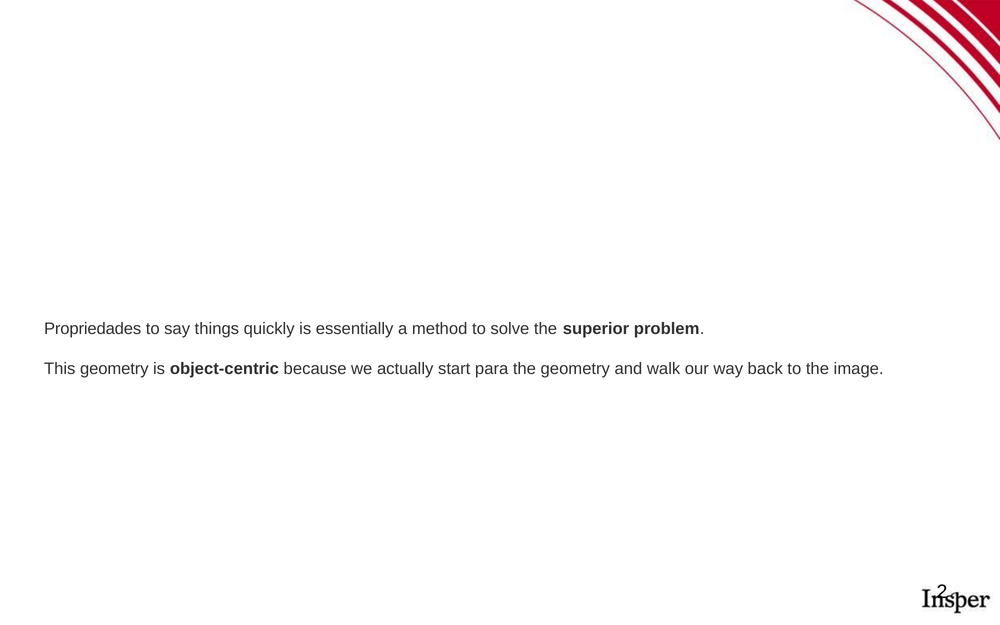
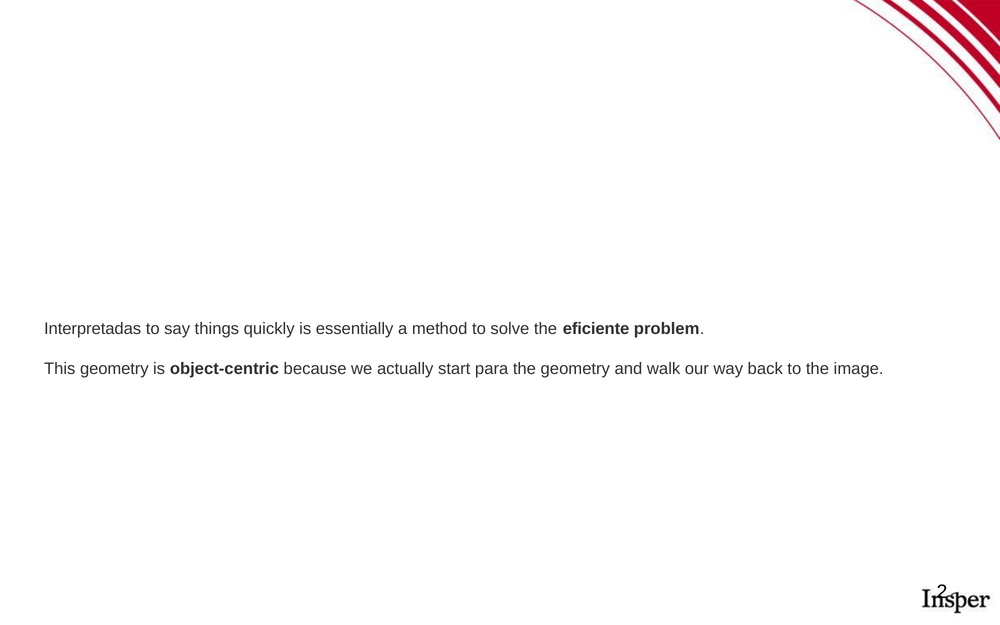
Propriedades: Propriedades -> Interpretadas (93, 329)
superior: superior -> eficiente (596, 329)
